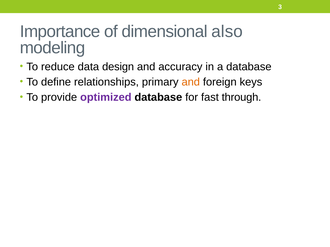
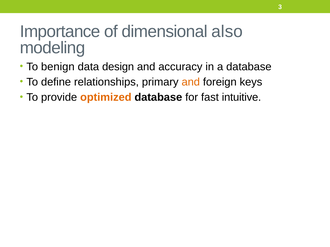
reduce: reduce -> benign (58, 67)
optimized colour: purple -> orange (106, 98)
through: through -> intuitive (241, 98)
